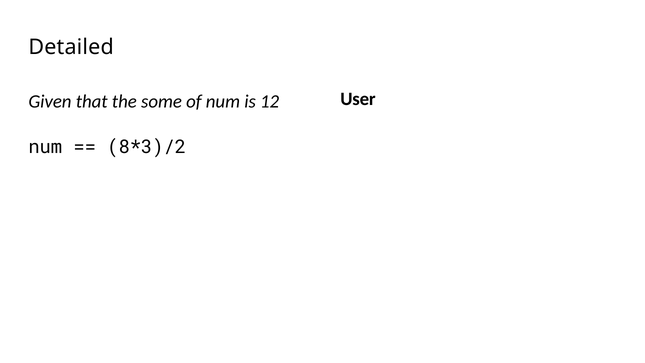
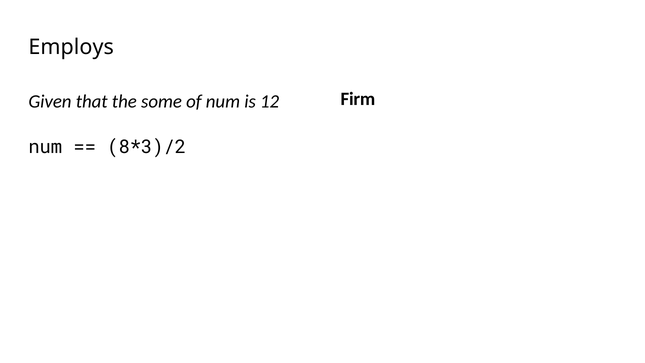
Detailed: Detailed -> Employs (71, 47)
User: User -> Firm (358, 99)
